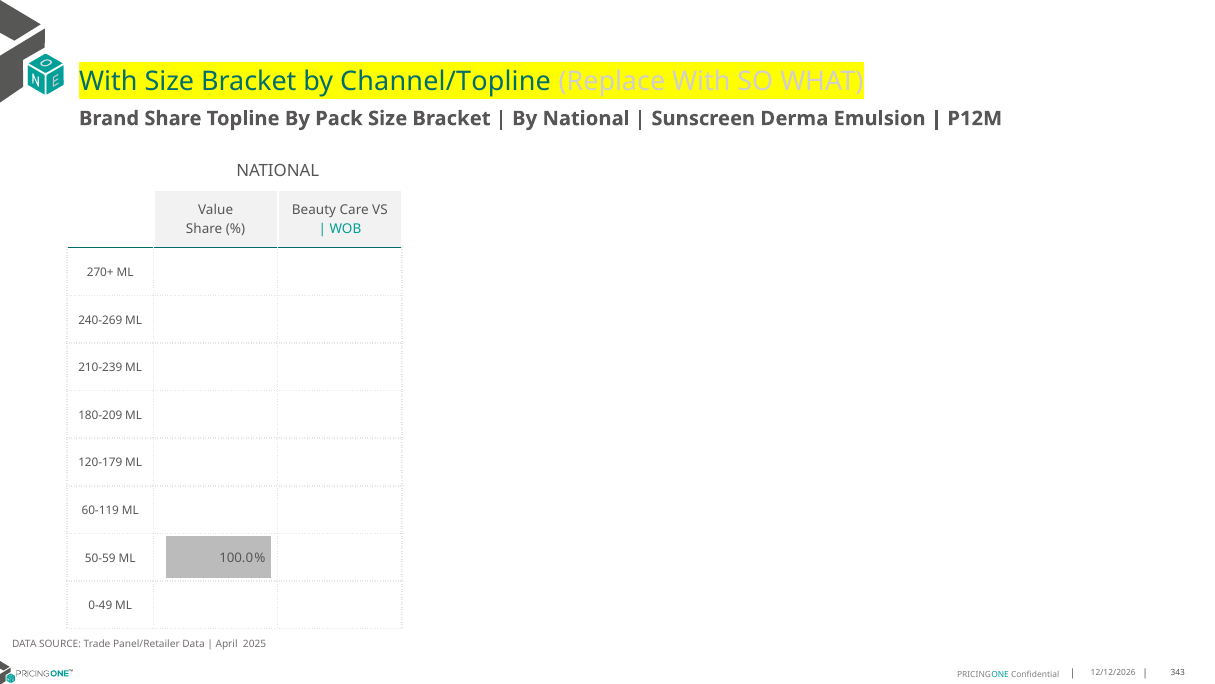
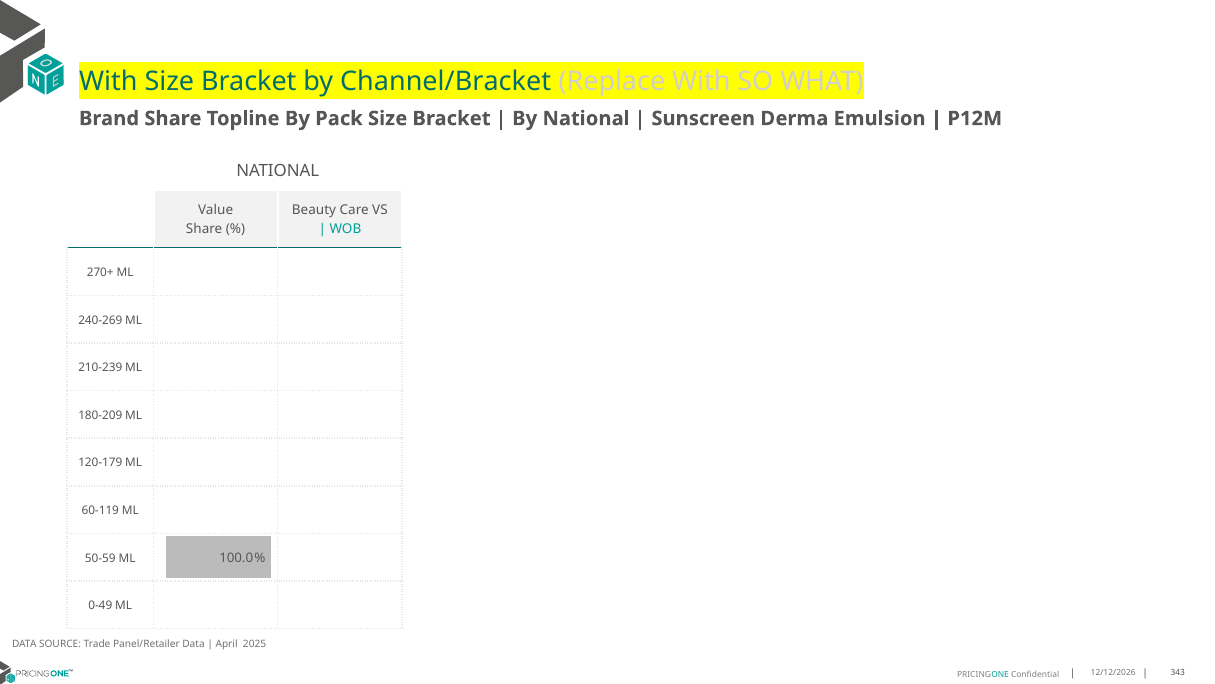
Channel/Topline: Channel/Topline -> Channel/Bracket (446, 82)
